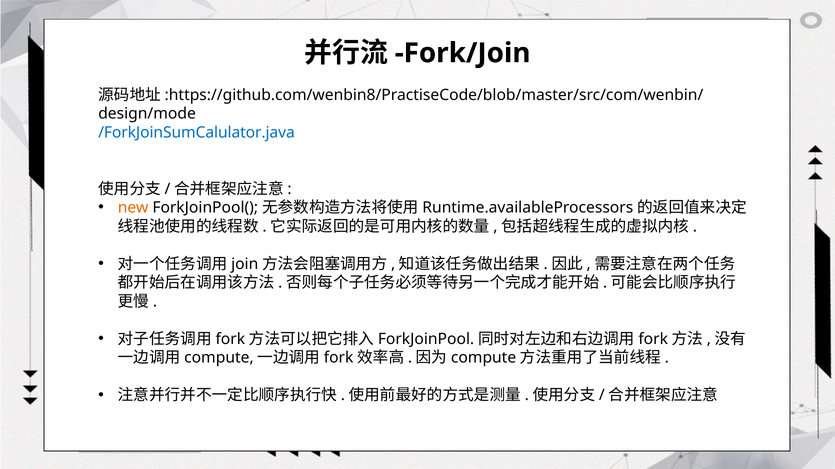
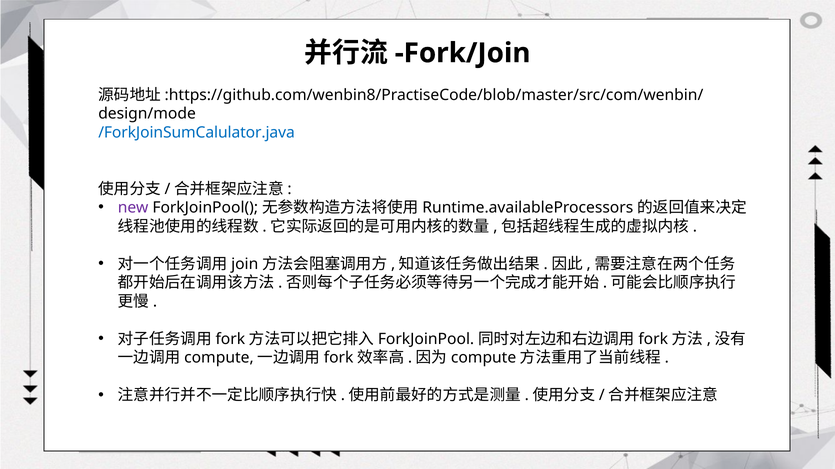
new colour: orange -> purple (133, 208)
